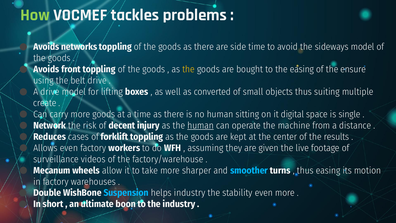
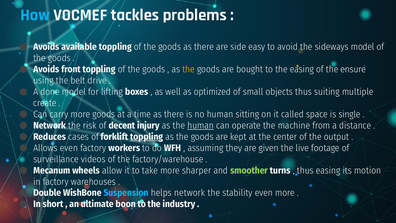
How colour: light green -> light blue (35, 15)
networks: networks -> available (79, 47)
side time: time -> easy (257, 47)
A drive: drive -> done (50, 92)
converted: converted -> optimized (212, 92)
digital: digital -> called (292, 114)
toppling underline: none -> present (147, 137)
results: results -> output (336, 137)
smoother colour: light blue -> light green (249, 170)
helps industry: industry -> network (190, 193)
